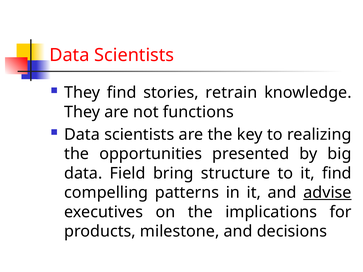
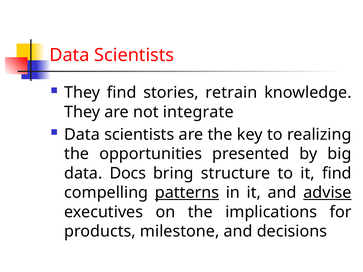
functions: functions -> integrate (198, 112)
Field: Field -> Docs (128, 173)
patterns underline: none -> present (187, 193)
